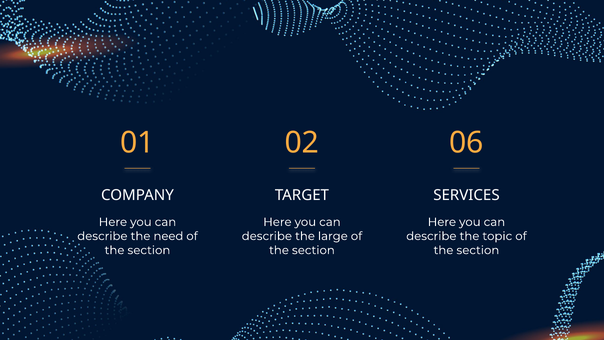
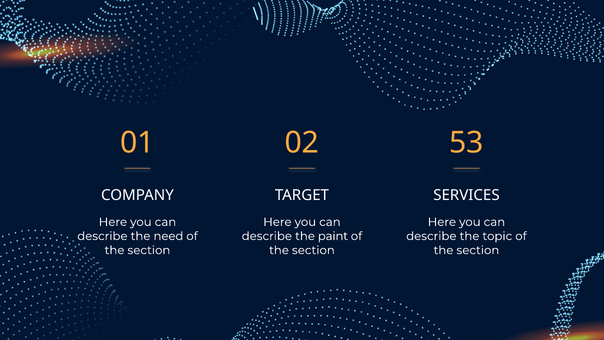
06: 06 -> 53 (466, 143)
large: large -> paint (333, 236)
